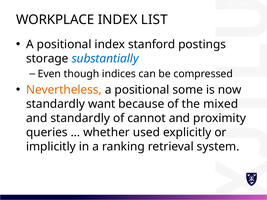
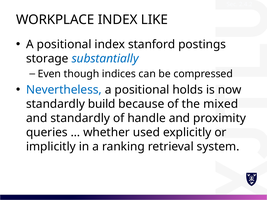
LIST: LIST -> LIKE (154, 20)
Nevertheless colour: orange -> blue (64, 90)
some: some -> holds (188, 90)
want: want -> build (102, 104)
cannot: cannot -> handle (147, 118)
